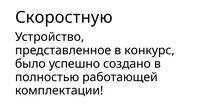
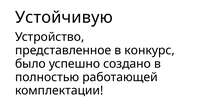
Скоростную: Скоростную -> Устойчивую (64, 17)
